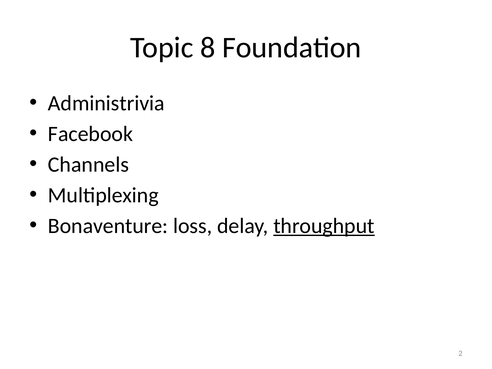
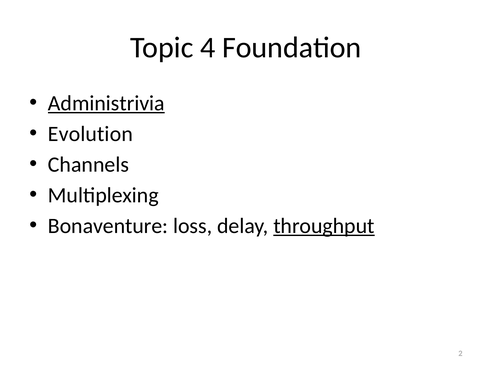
8: 8 -> 4 (208, 48)
Administrivia underline: none -> present (106, 103)
Facebook: Facebook -> Evolution (90, 134)
